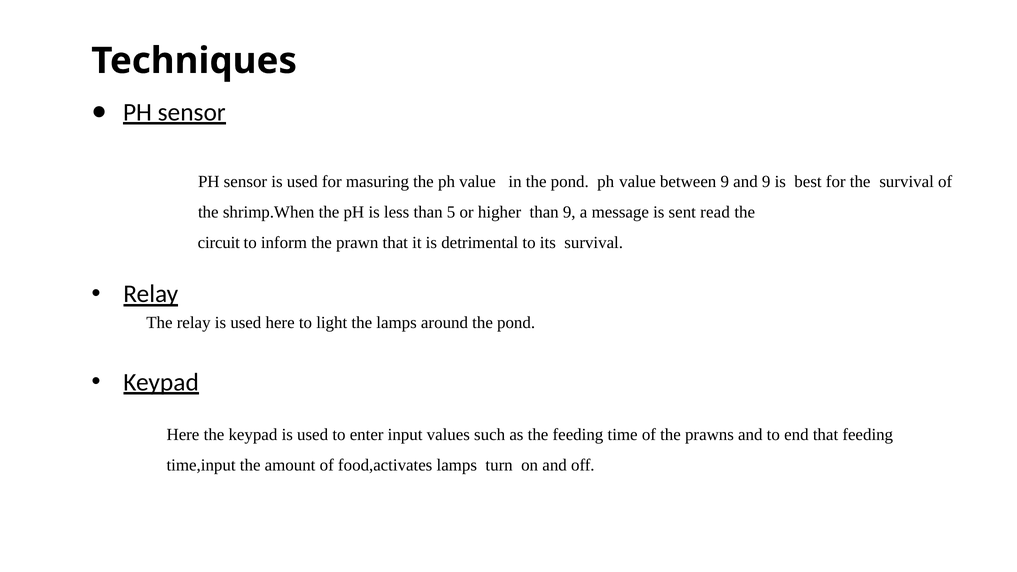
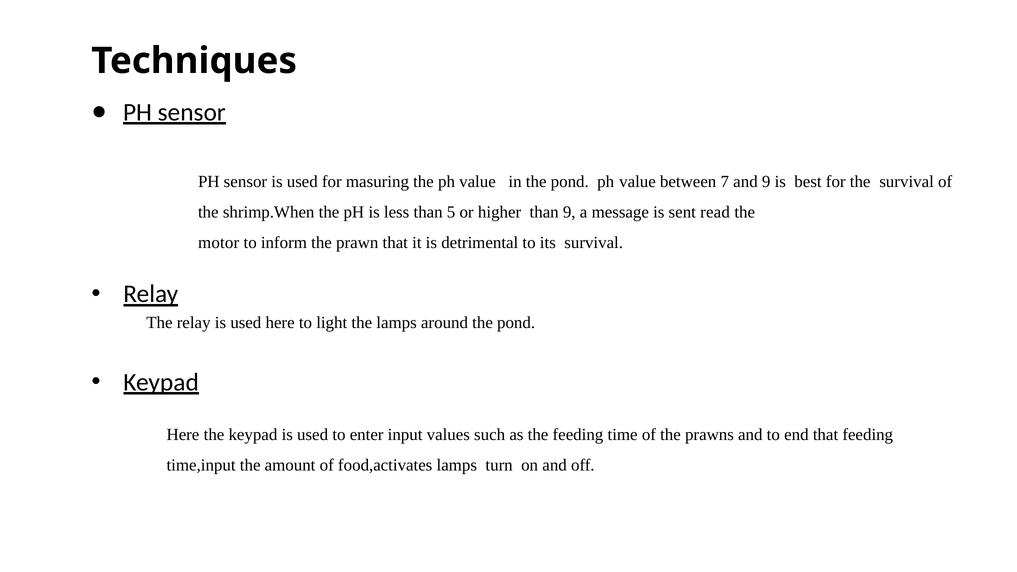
between 9: 9 -> 7 (725, 182)
circuit: circuit -> motor (219, 243)
